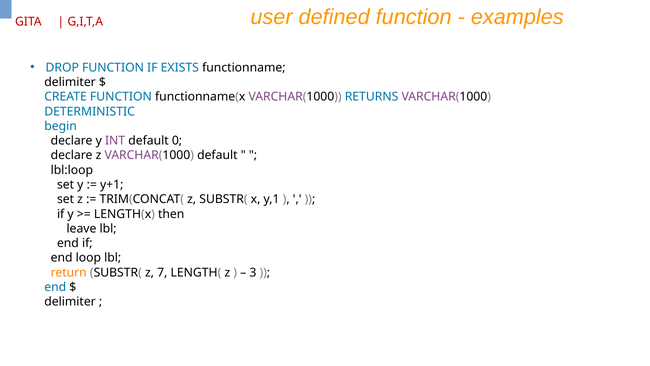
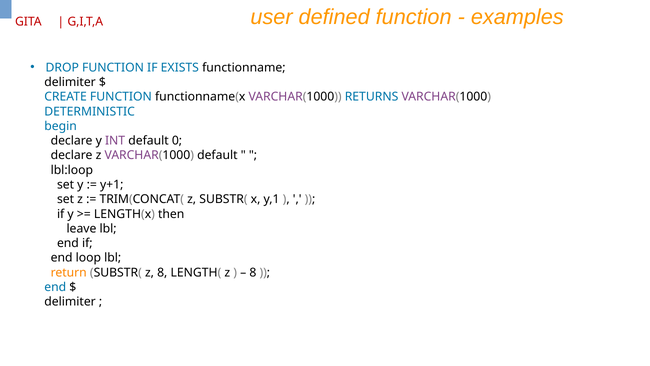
z 7: 7 -> 8 (162, 272)
3: 3 -> 8 (253, 272)
